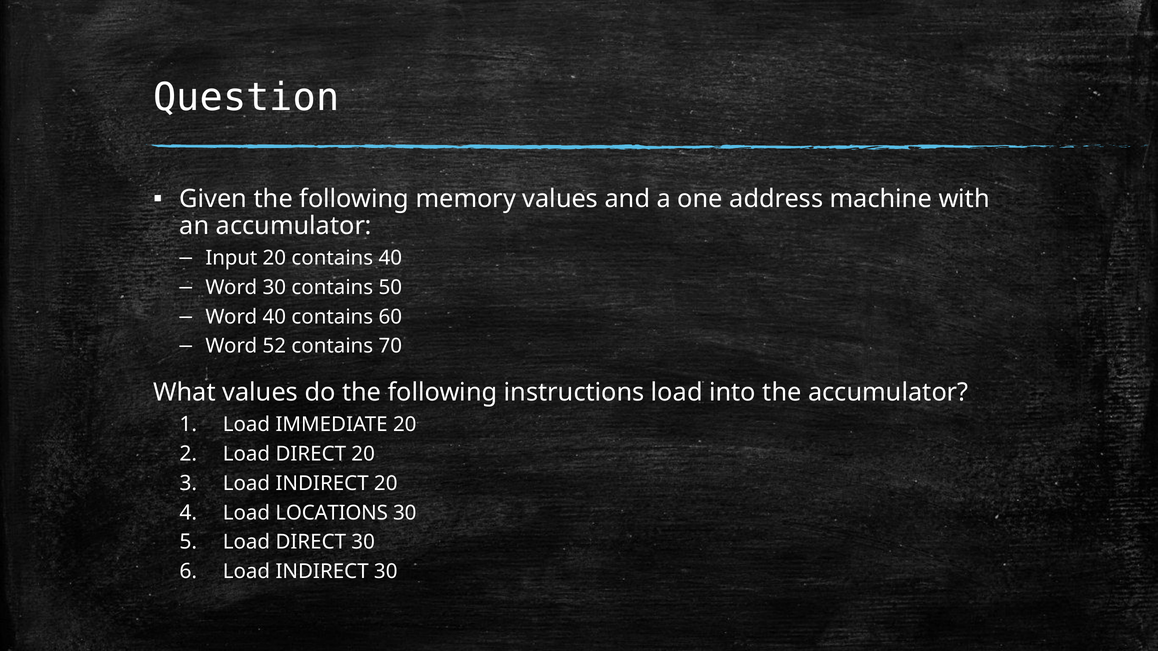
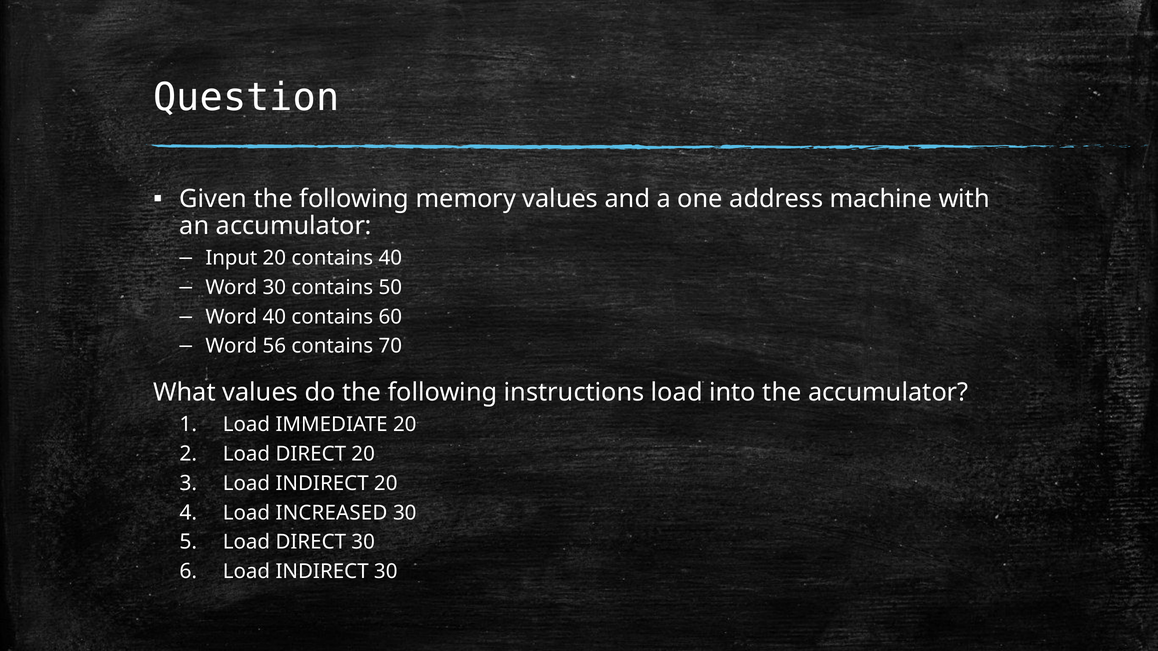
52: 52 -> 56 (274, 346)
LOCATIONS: LOCATIONS -> INCREASED (331, 513)
